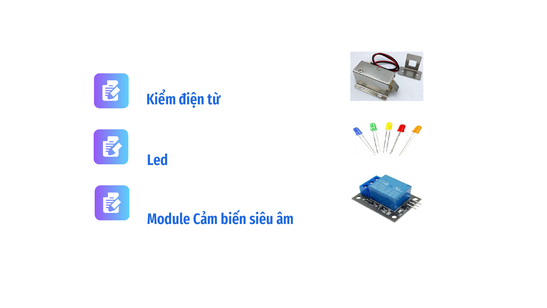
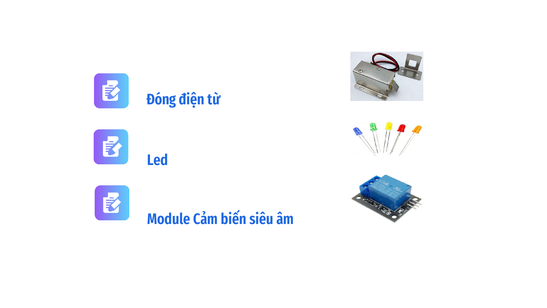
Kiểm: Kiểm -> Đóng (161, 99)
